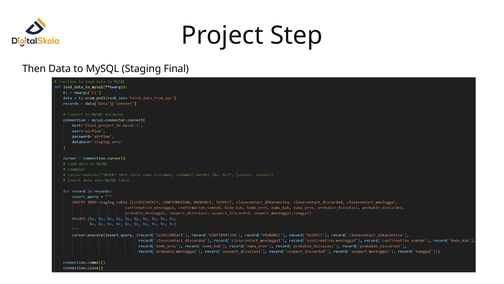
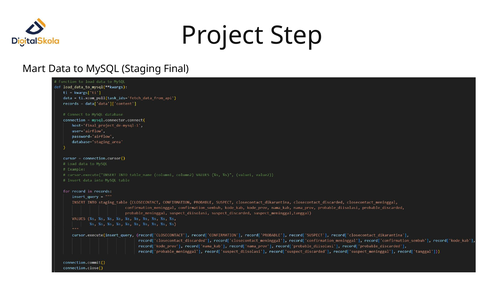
Then: Then -> Mart (34, 69)
